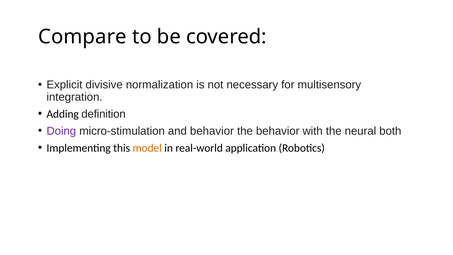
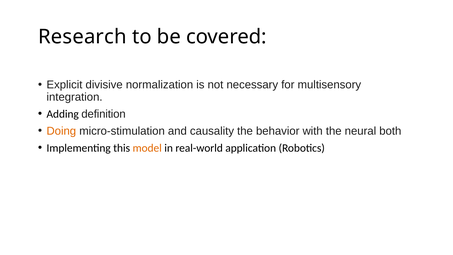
Compare: Compare -> Research (82, 37)
Doing colour: purple -> orange (61, 131)
and behavior: behavior -> causality (212, 131)
